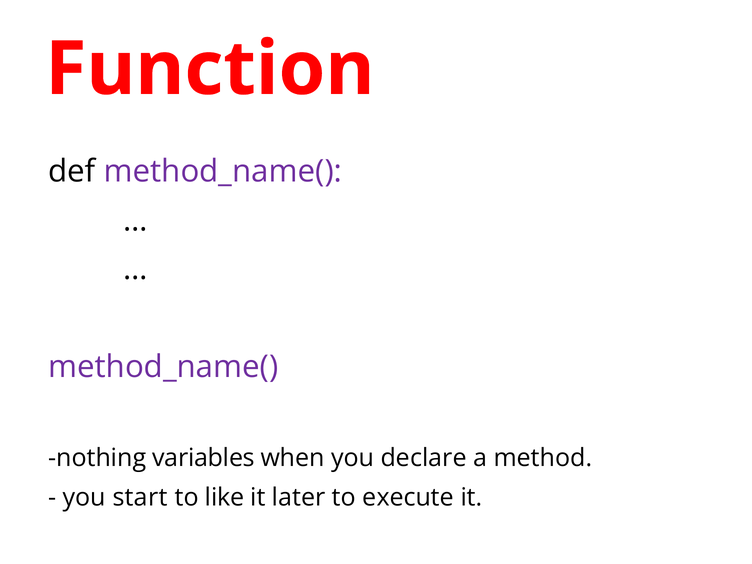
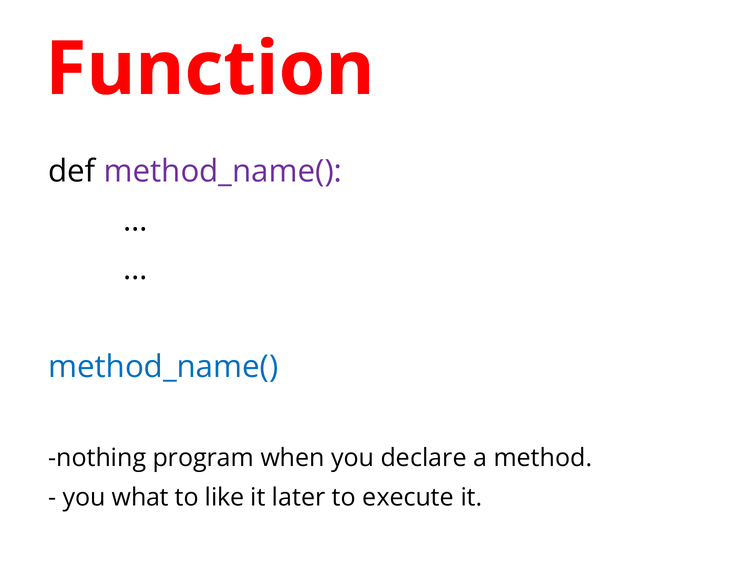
method_name( colour: purple -> blue (163, 367)
variables: variables -> program (203, 458)
start: start -> what (140, 497)
